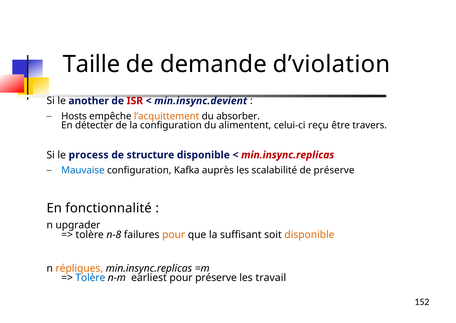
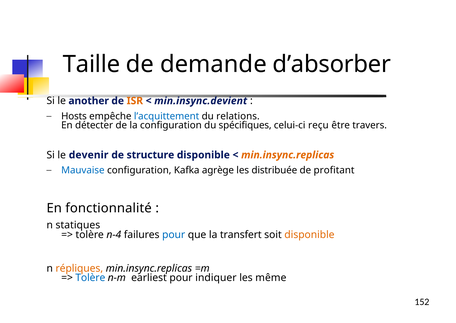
d’violation: d’violation -> d’absorber (332, 64)
ISR colour: red -> orange (135, 101)
l’acquittement colour: orange -> blue (167, 116)
absorber: absorber -> relations (238, 116)
alimentent: alimentent -> spécifiques (245, 125)
process: process -> devenir (89, 155)
min.insync.replicas colour: red -> orange (288, 155)
auprès: auprès -> agrège (218, 170)
scalabilité: scalabilité -> distribuée (274, 170)
de préserve: préserve -> profitant (334, 170)
upgrader: upgrader -> statiques (78, 225)
n-8: n-8 -> n-4 (114, 234)
pour colour: orange -> blue (174, 234)
suffisant: suffisant -> transfert (241, 234)
pour préserve: préserve -> indiquer (216, 277)
travail: travail -> même (271, 277)
